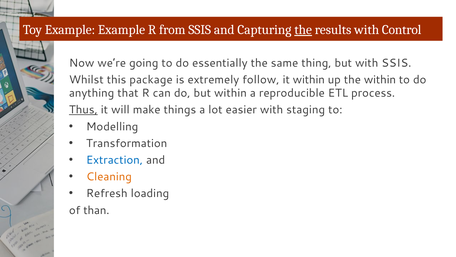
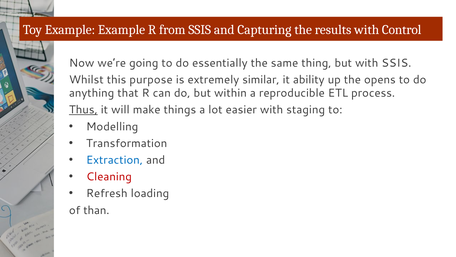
the underline: present -> none (303, 30)
package: package -> purpose (151, 80)
follow: follow -> similar (261, 80)
it within: within -> ability (309, 80)
the within: within -> opens (380, 80)
Cleaning colour: orange -> red (109, 176)
